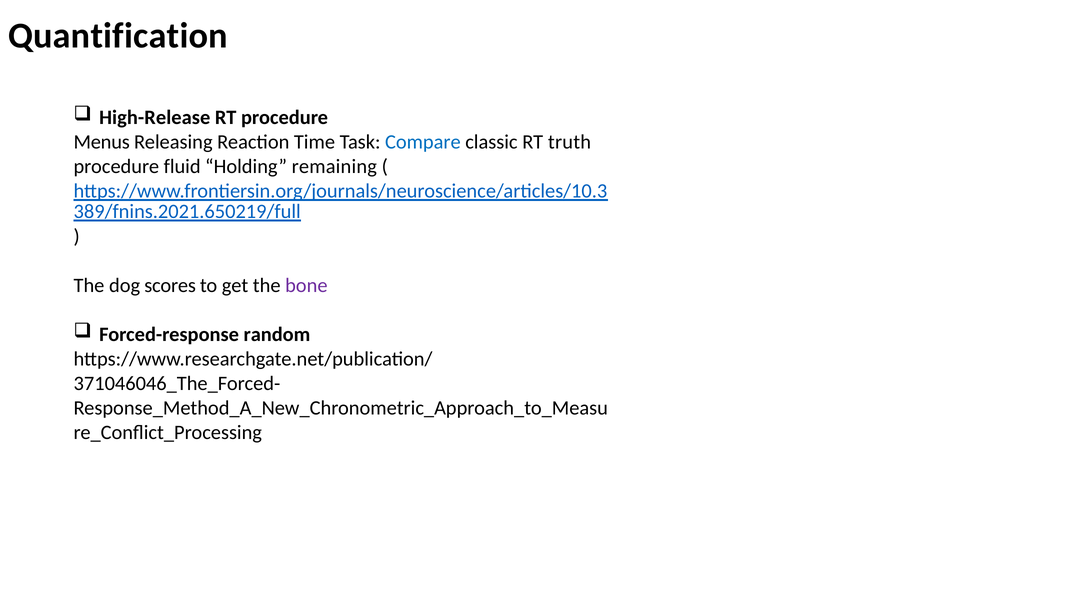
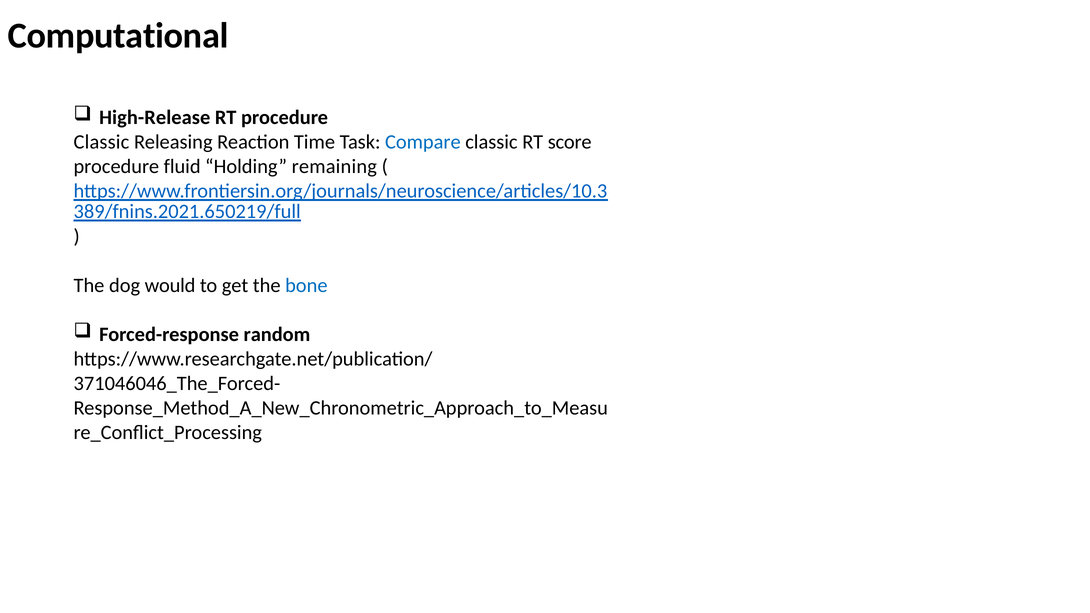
Quantification: Quantification -> Computational (118, 36)
Menus: Menus -> Classic (101, 142)
truth: truth -> score (570, 142)
scores: scores -> would (170, 285)
bone colour: purple -> blue (306, 285)
